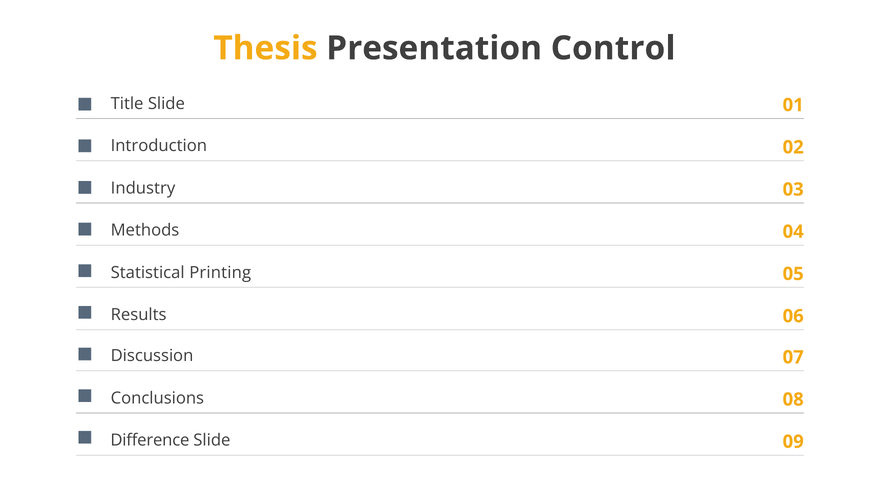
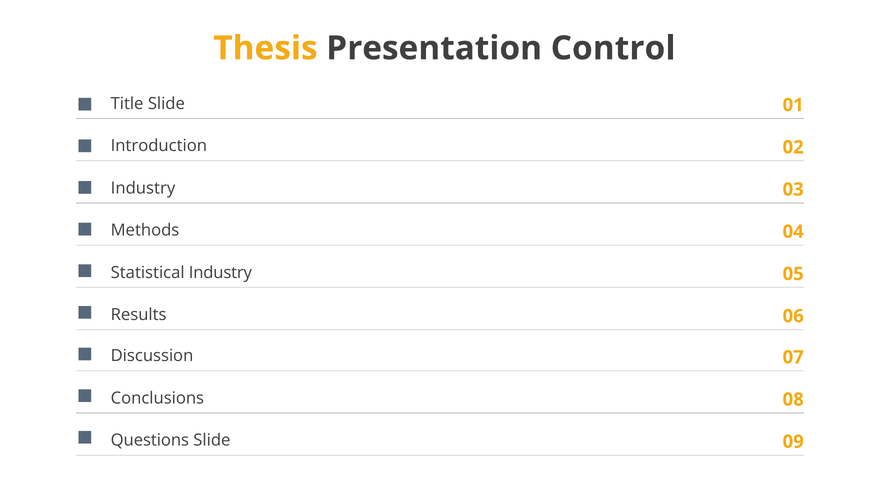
Statistical Printing: Printing -> Industry (220, 273)
Difference: Difference -> Questions (150, 441)
